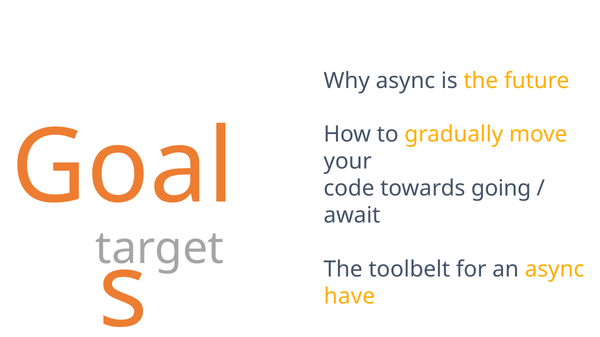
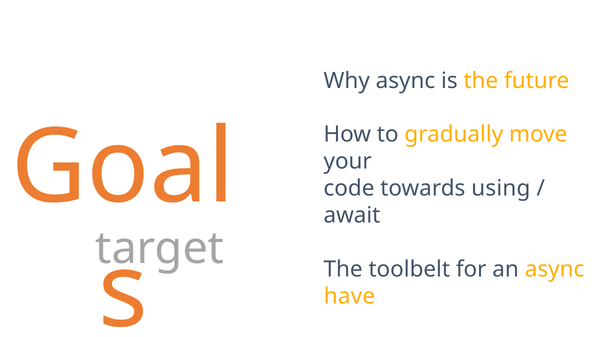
going: going -> using (501, 189)
